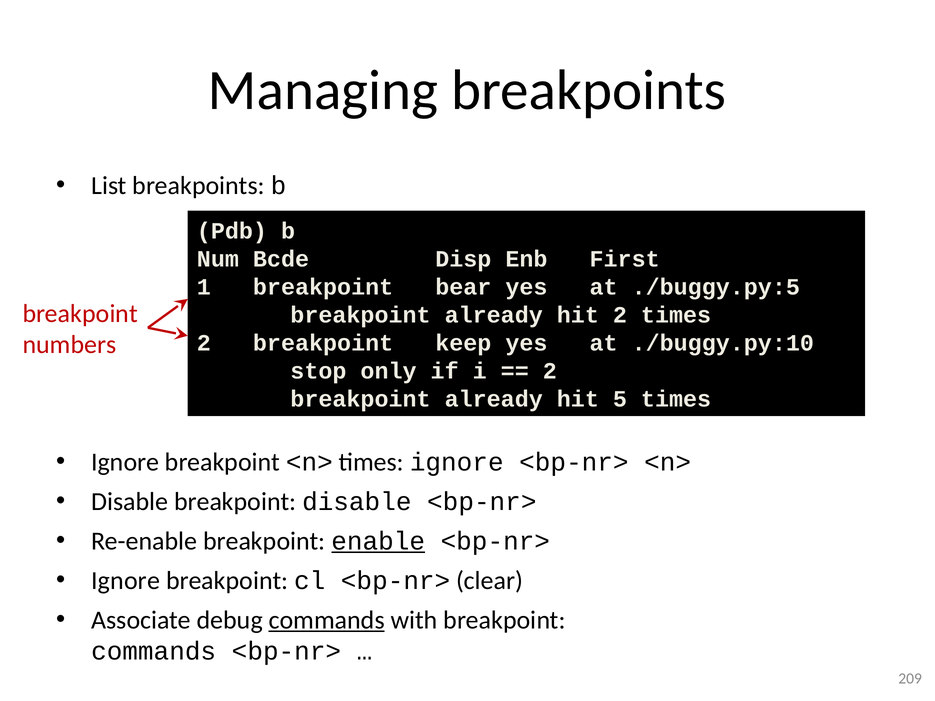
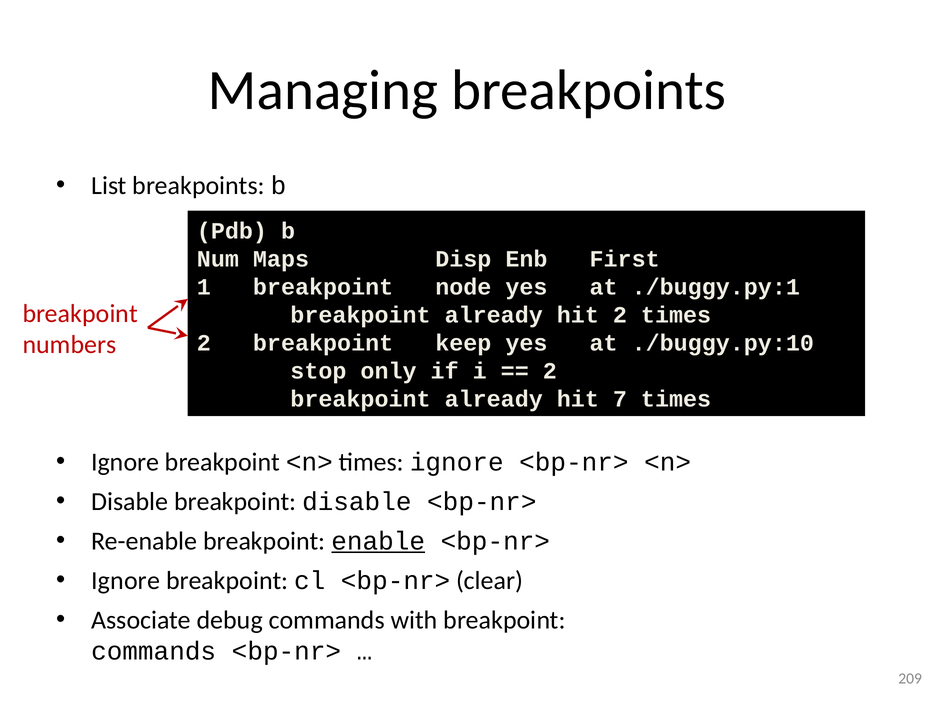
Bcde: Bcde -> Maps (281, 259)
bear: bear -> node (463, 287)
./buggy.py:5: ./buggy.py:5 -> ./buggy.py:1 (716, 287)
5: 5 -> 7 (620, 399)
commands underline: present -> none (327, 620)
